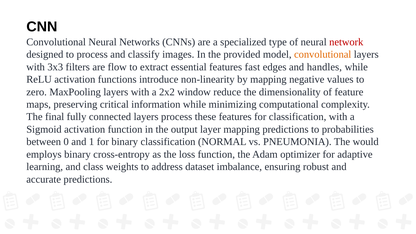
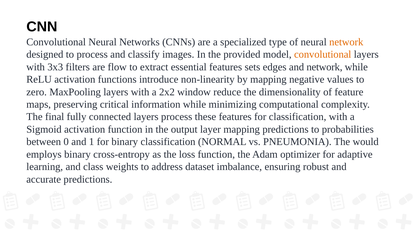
network colour: red -> orange (346, 42)
fast: fast -> sets (252, 67)
and handles: handles -> network (324, 67)
